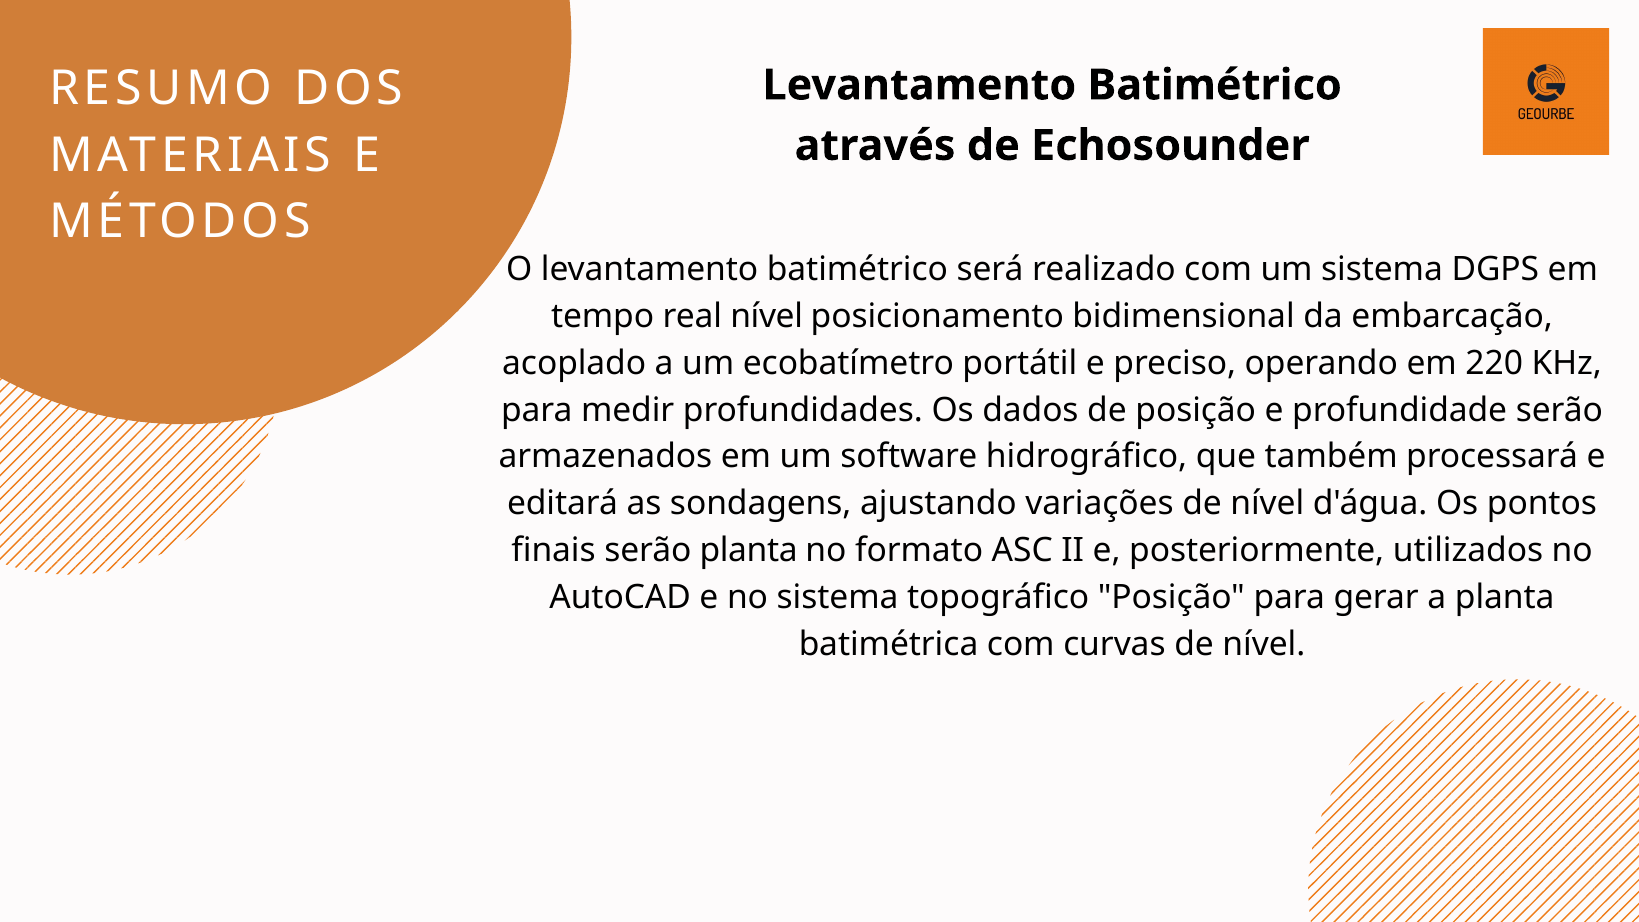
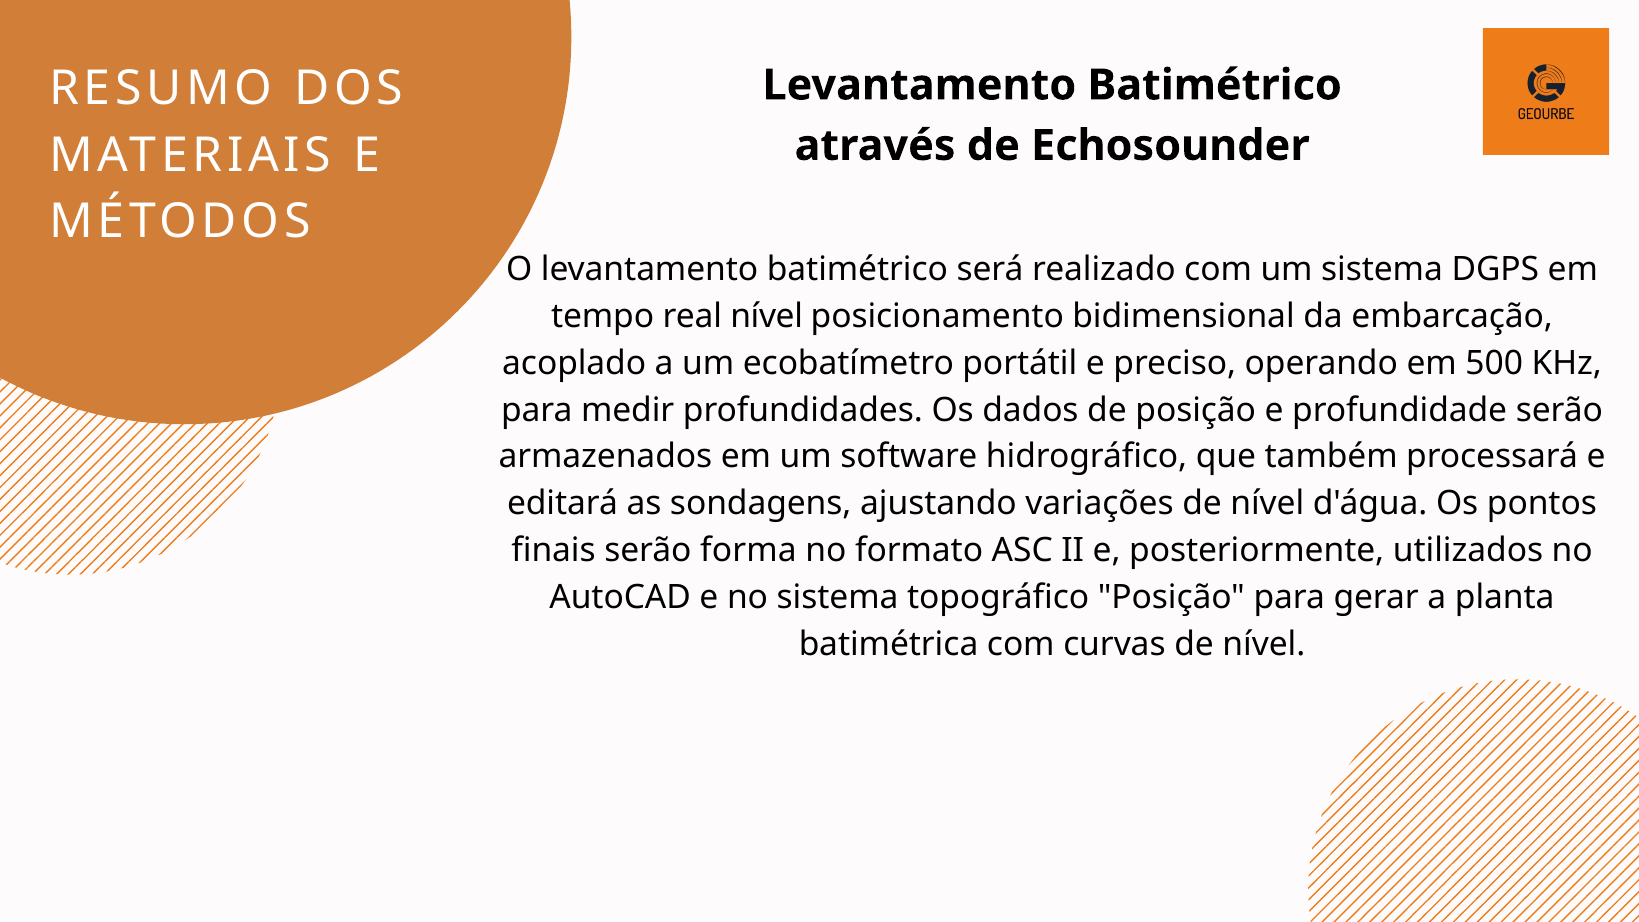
220: 220 -> 500 (1494, 363)
serão planta: planta -> forma (748, 551)
